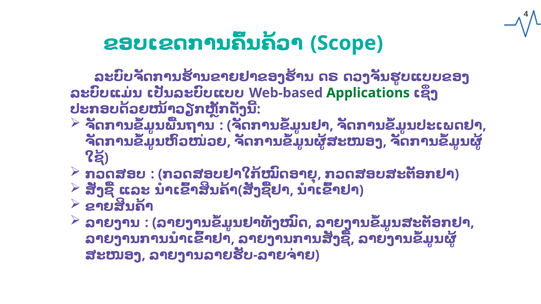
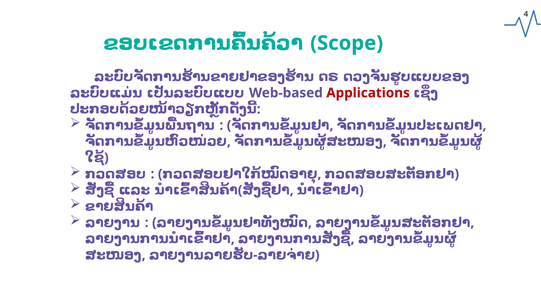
Applications colour: green -> red (368, 93)
